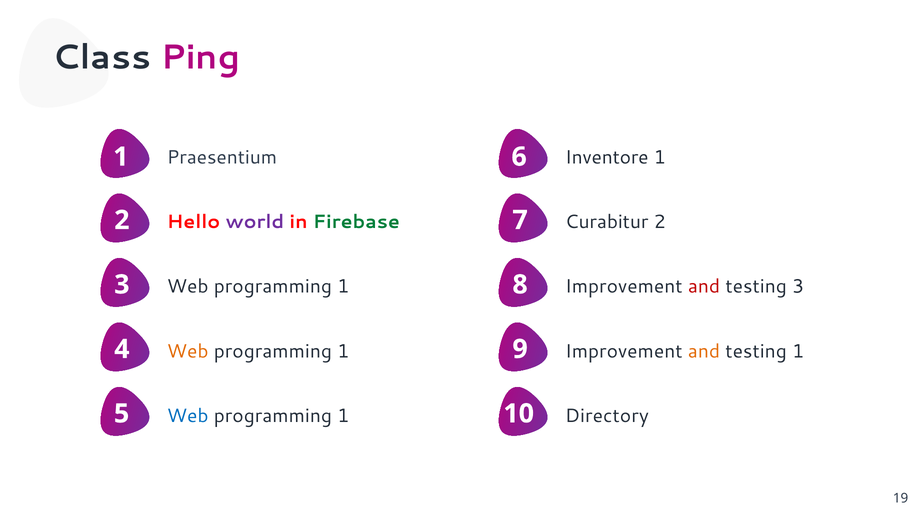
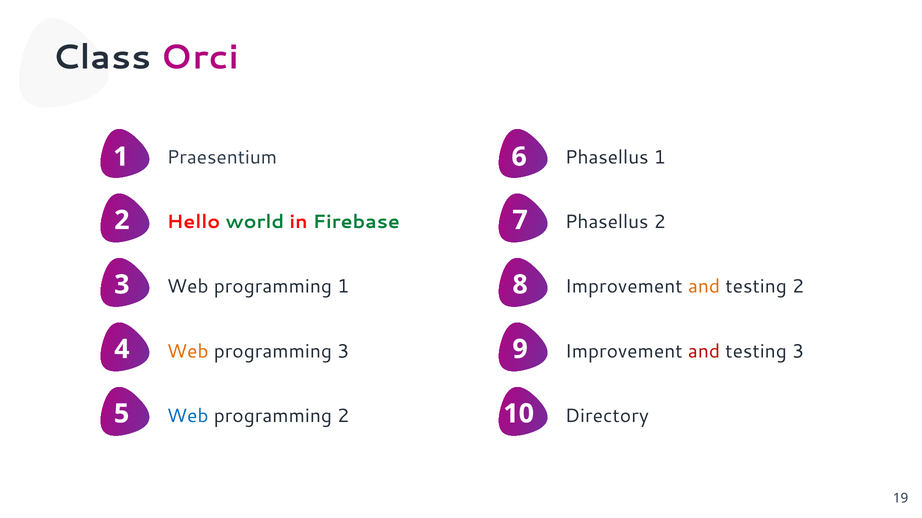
Ping: Ping -> Orci (200, 57)
6 Inventore: Inventore -> Phasellus (607, 157)
world colour: purple -> green (255, 222)
Curabitur: Curabitur -> Phasellus (607, 222)
and colour: red -> orange (704, 287)
testing 3: 3 -> 2 (798, 287)
1: 1 -> 3 (343, 352)
and colour: orange -> red (704, 352)
testing 1: 1 -> 3 (798, 352)
1: 1 -> 2 (343, 416)
